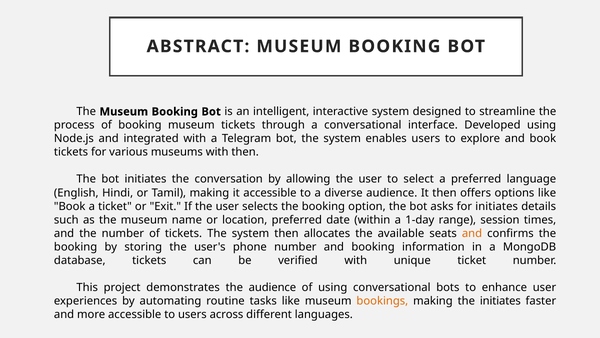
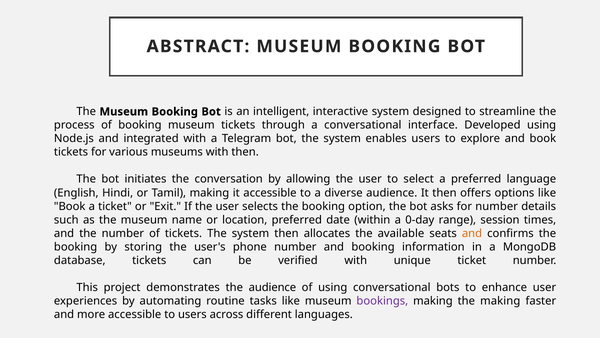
for initiates: initiates -> number (497, 206)
1-day: 1-day -> 0-day (420, 219)
bookings colour: orange -> purple (382, 300)
the initiates: initiates -> making (500, 300)
